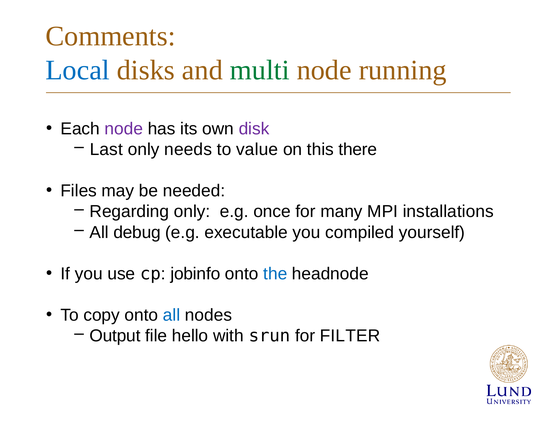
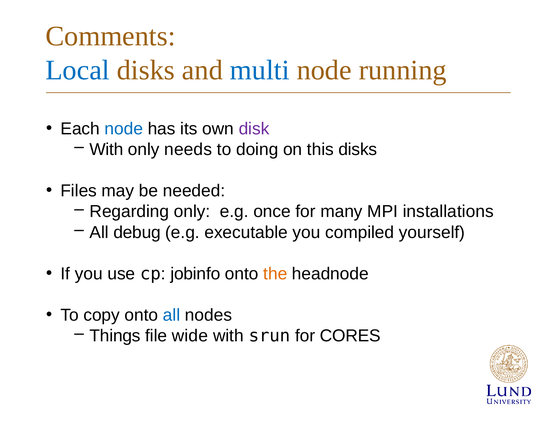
multi colour: green -> blue (260, 70)
node colour: purple -> blue (124, 129)
Last: Last -> With (106, 150)
value: value -> doing (257, 150)
this there: there -> disks (358, 150)
the colour: blue -> orange (275, 274)
Output: Output -> Things (115, 336)
hello: hello -> wide (190, 336)
FILTER: FILTER -> CORES (350, 336)
